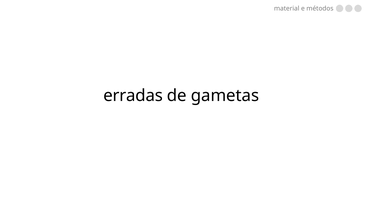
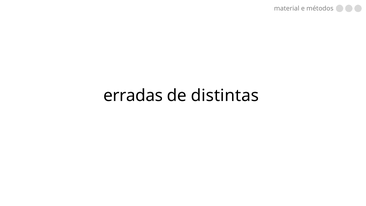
gametas: gametas -> distintas (225, 96)
